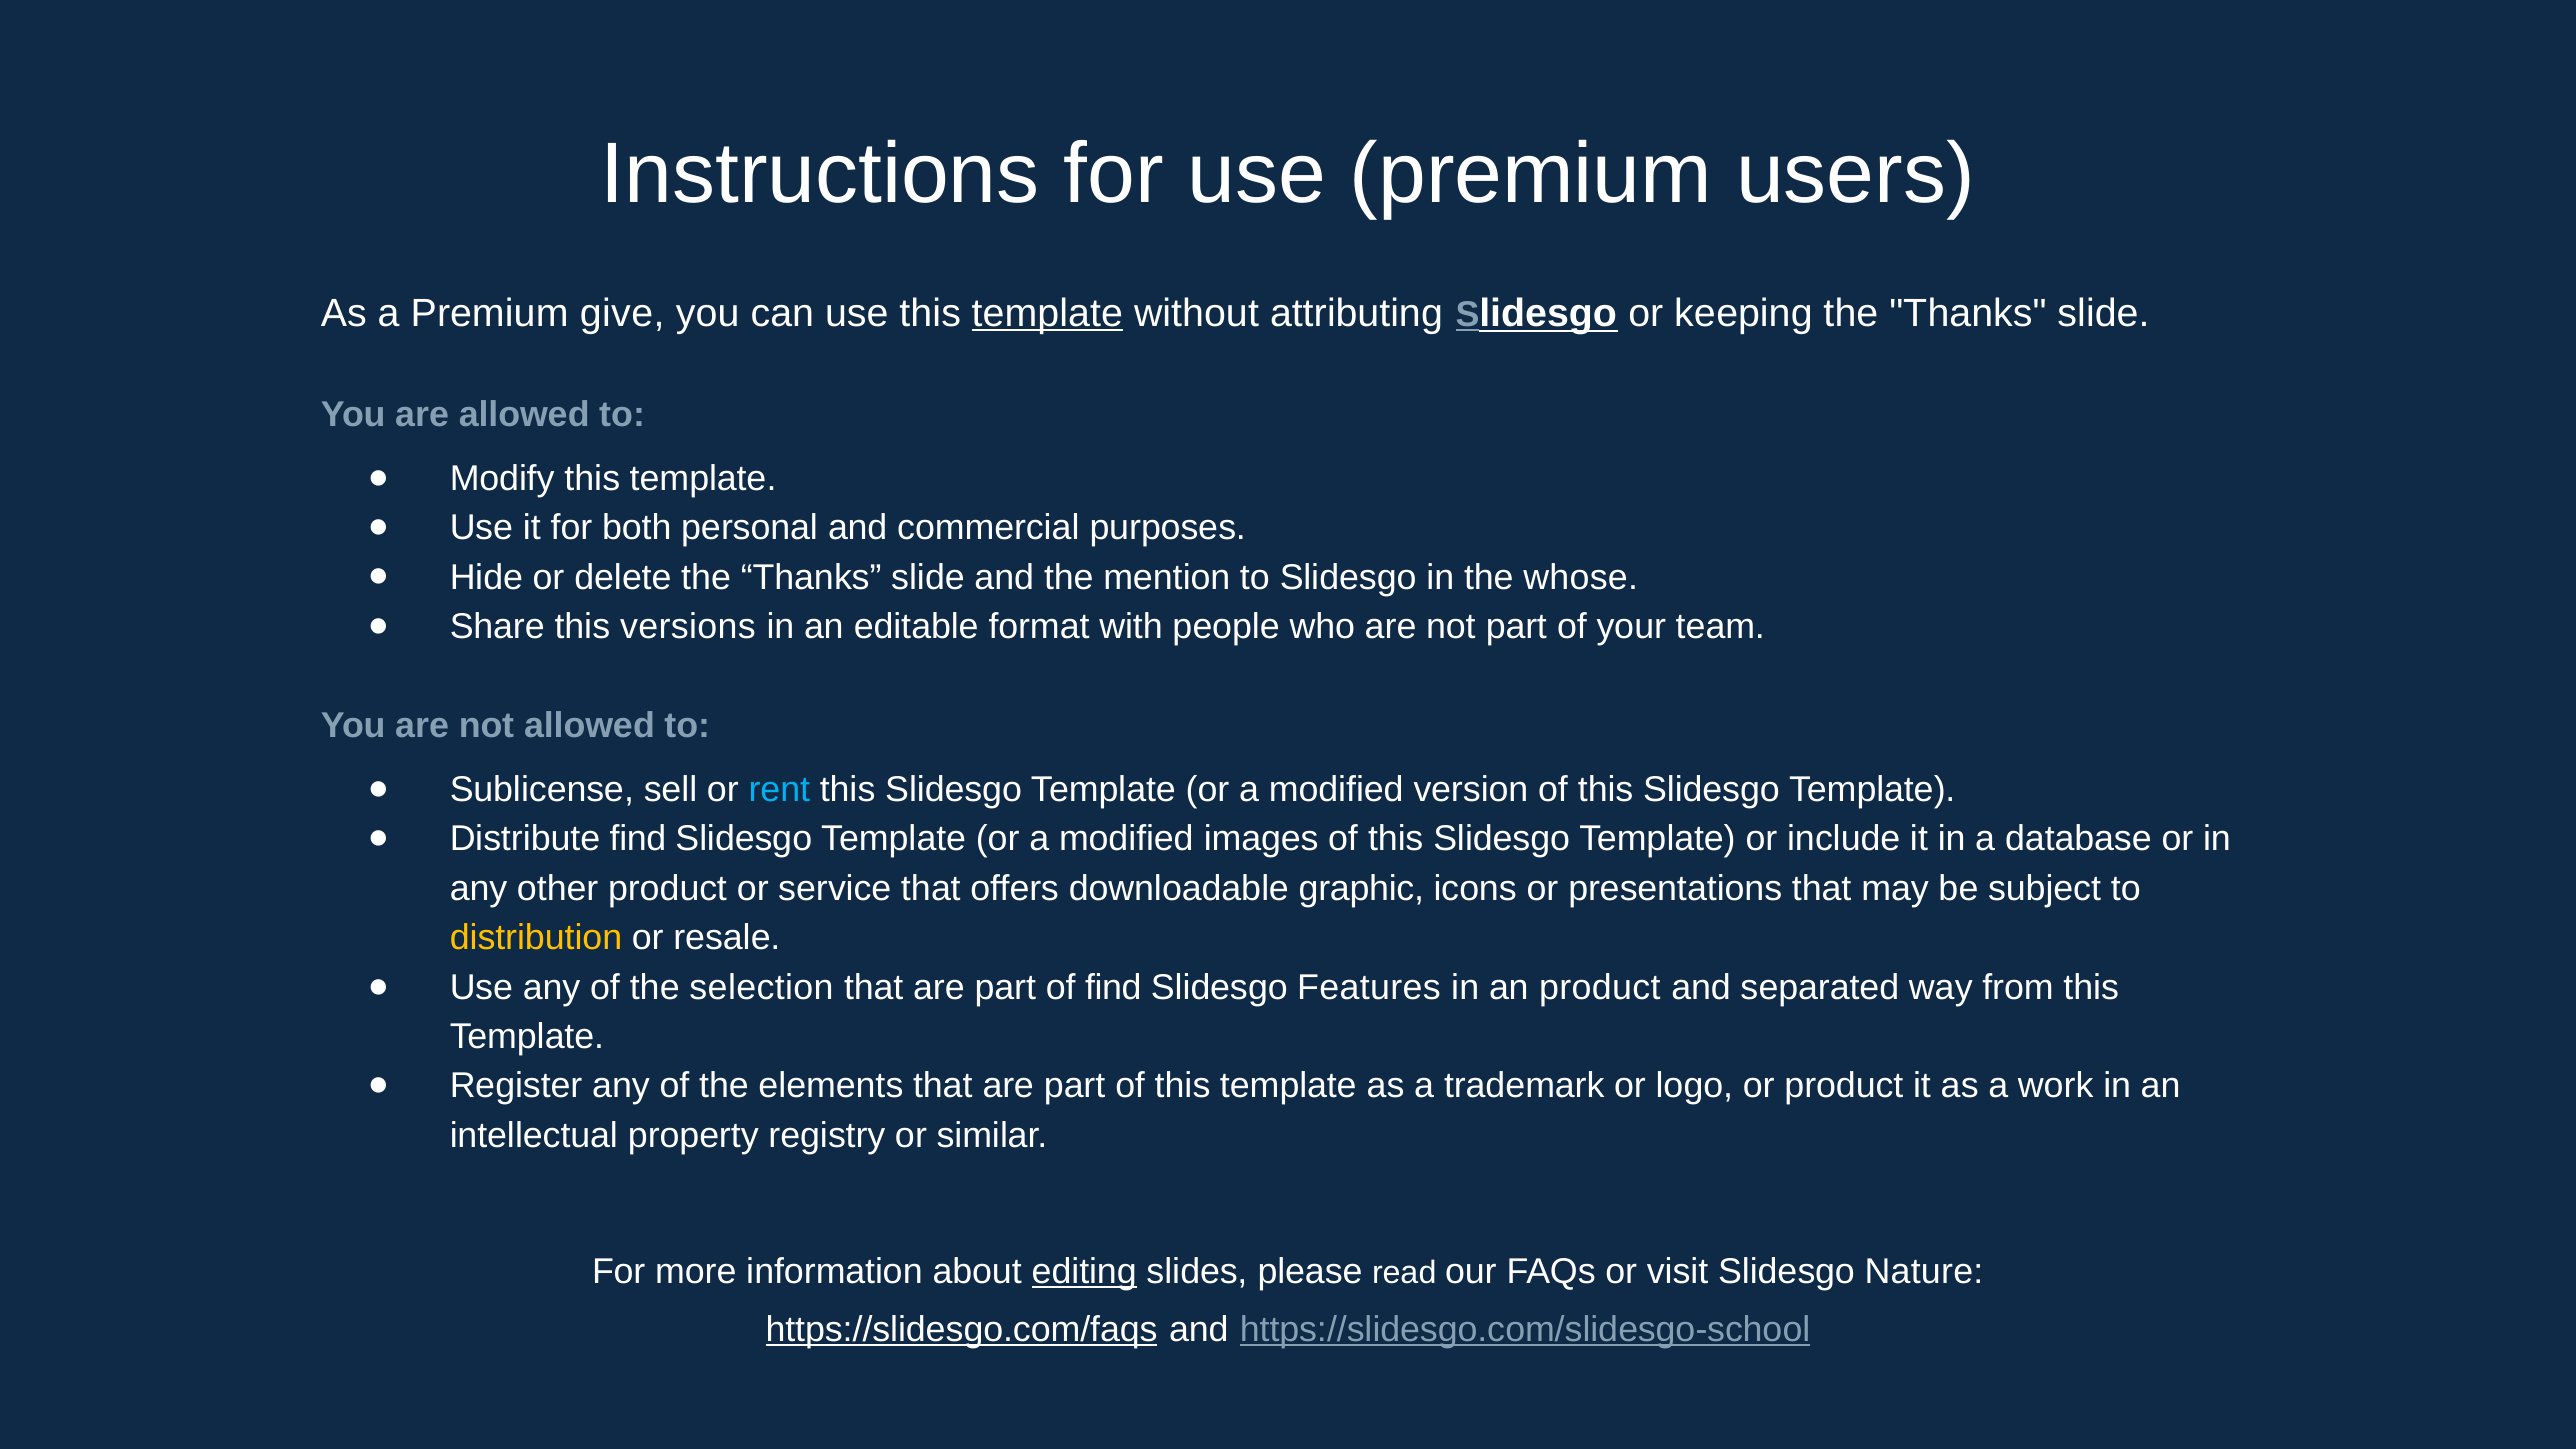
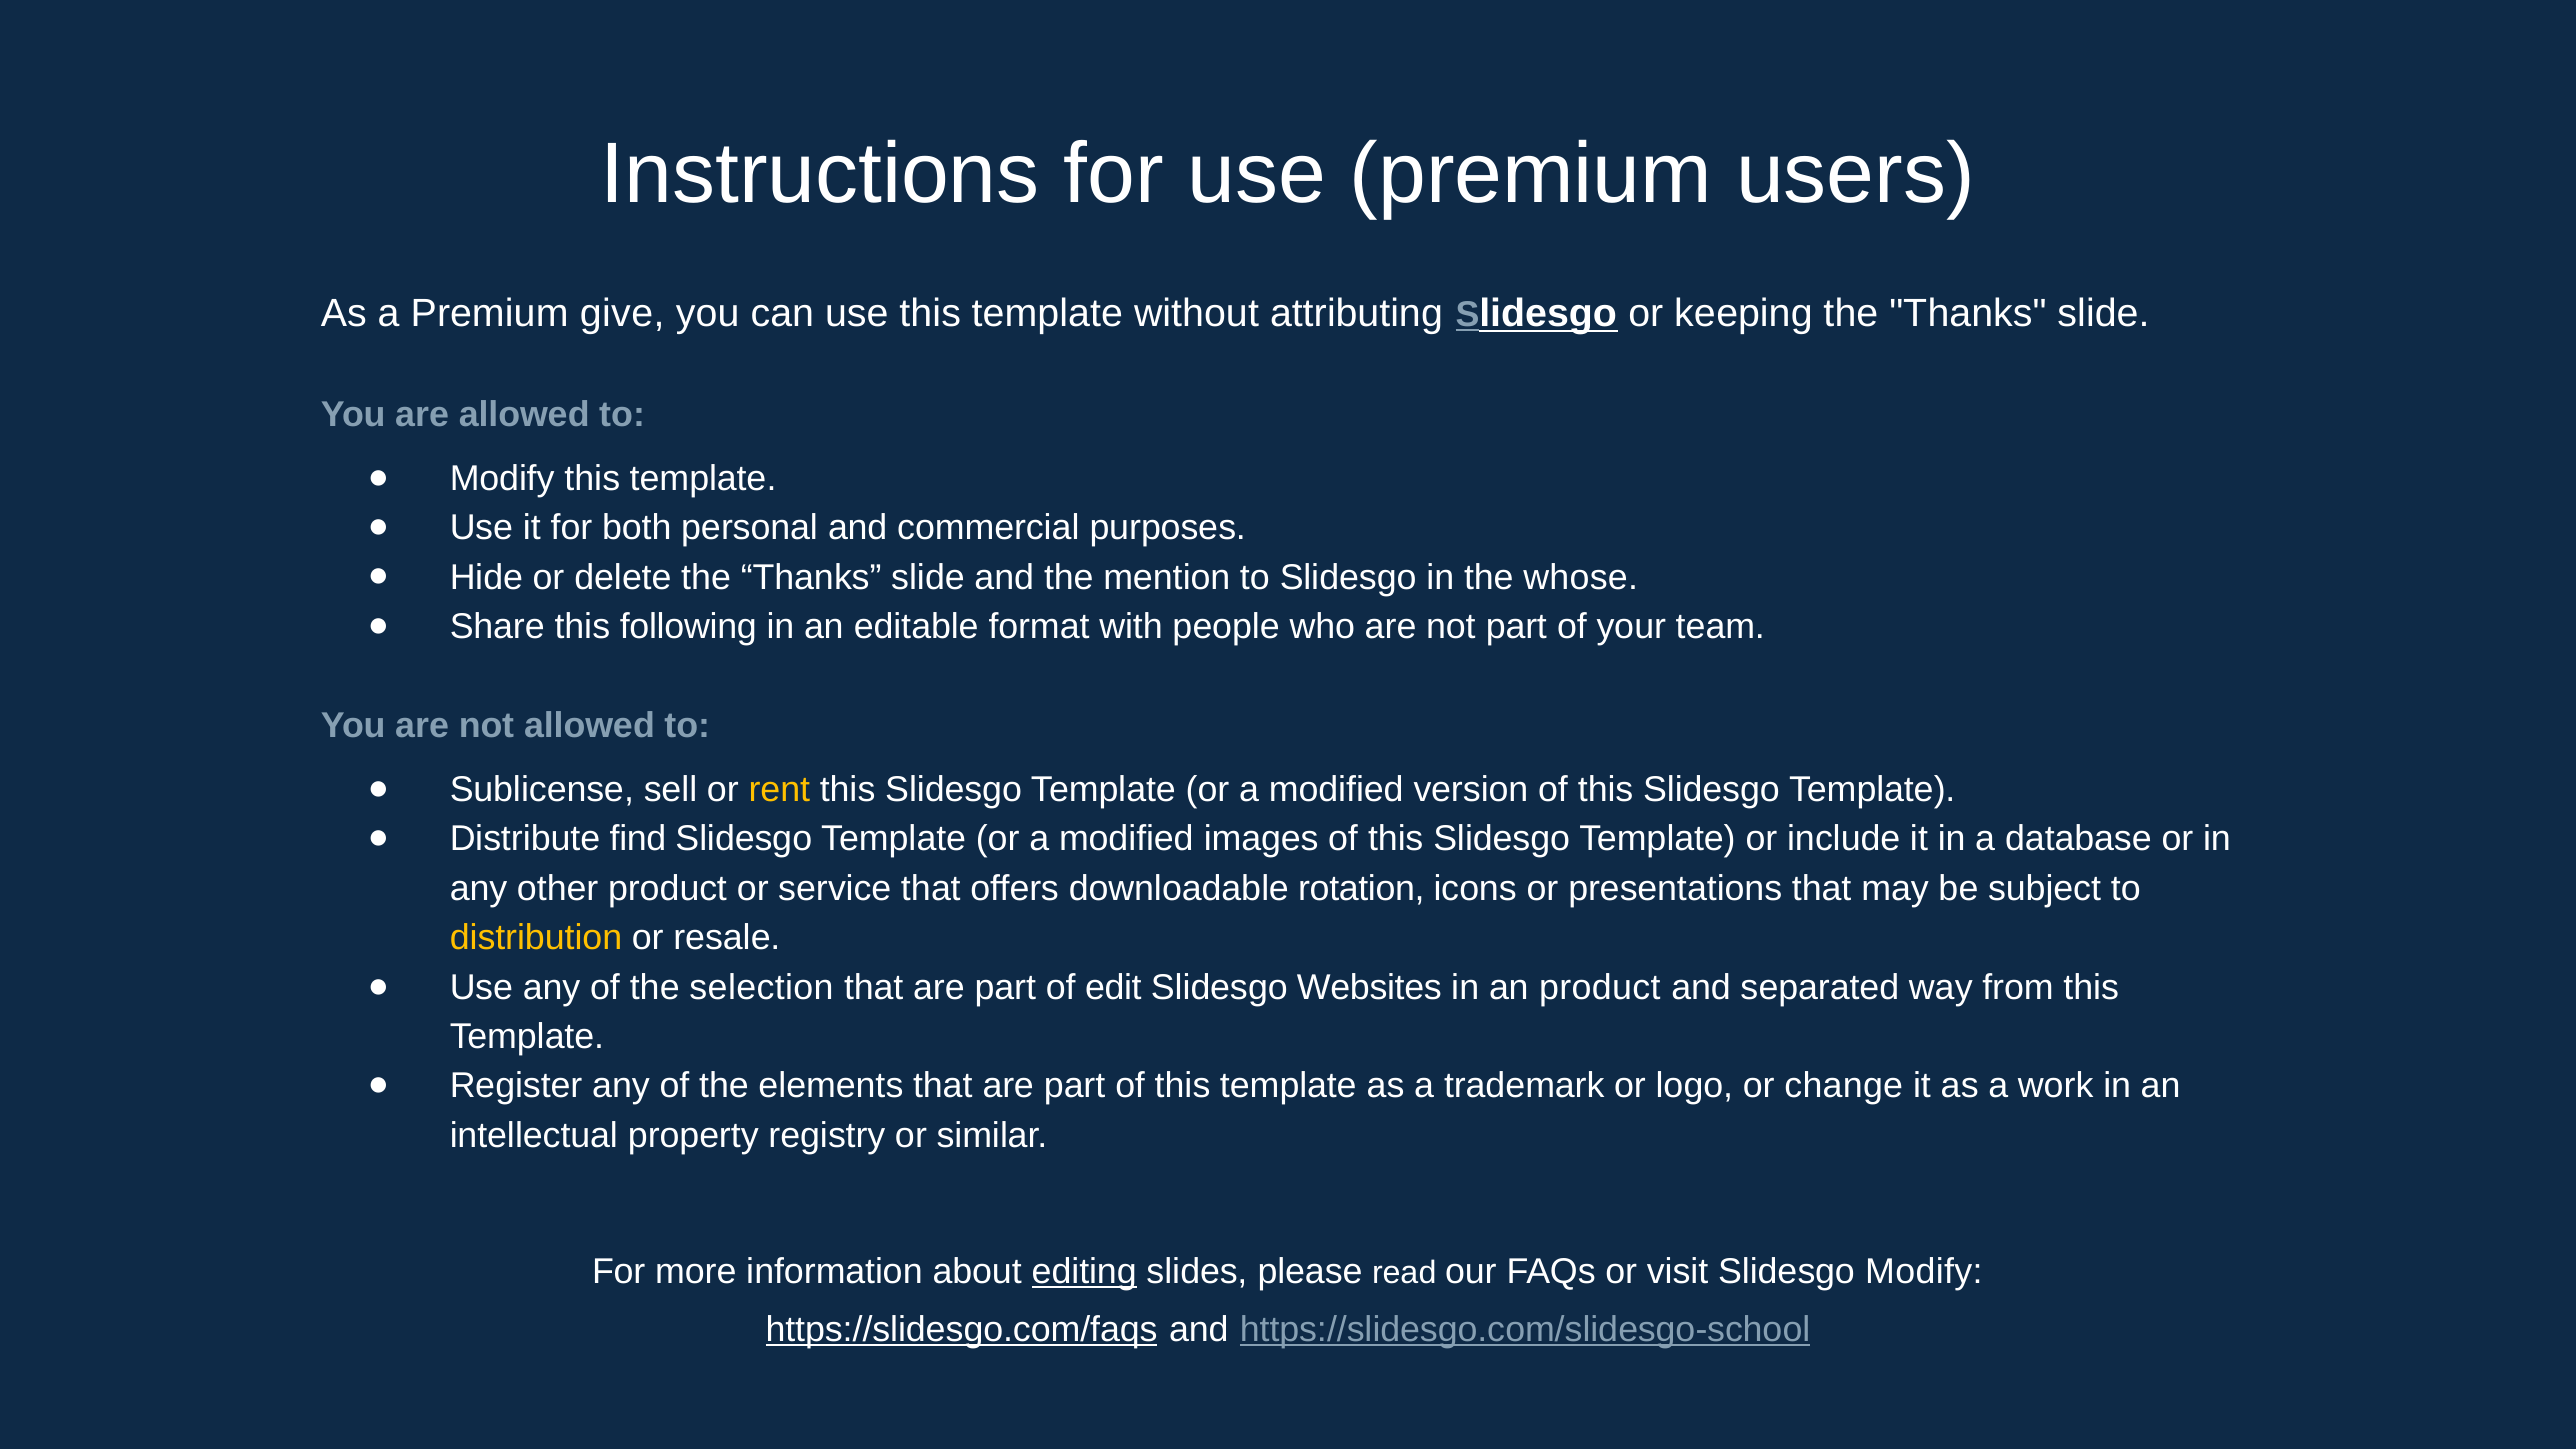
template underline: present -> none (1047, 313)
versions: versions -> following (688, 627)
rent colour: light blue -> yellow (779, 790)
graphic: graphic -> rotation (1361, 889)
of find: find -> edit (1113, 987)
Features: Features -> Websites (1369, 987)
or product: product -> change (1844, 1086)
Slidesgo Nature: Nature -> Modify (1924, 1272)
